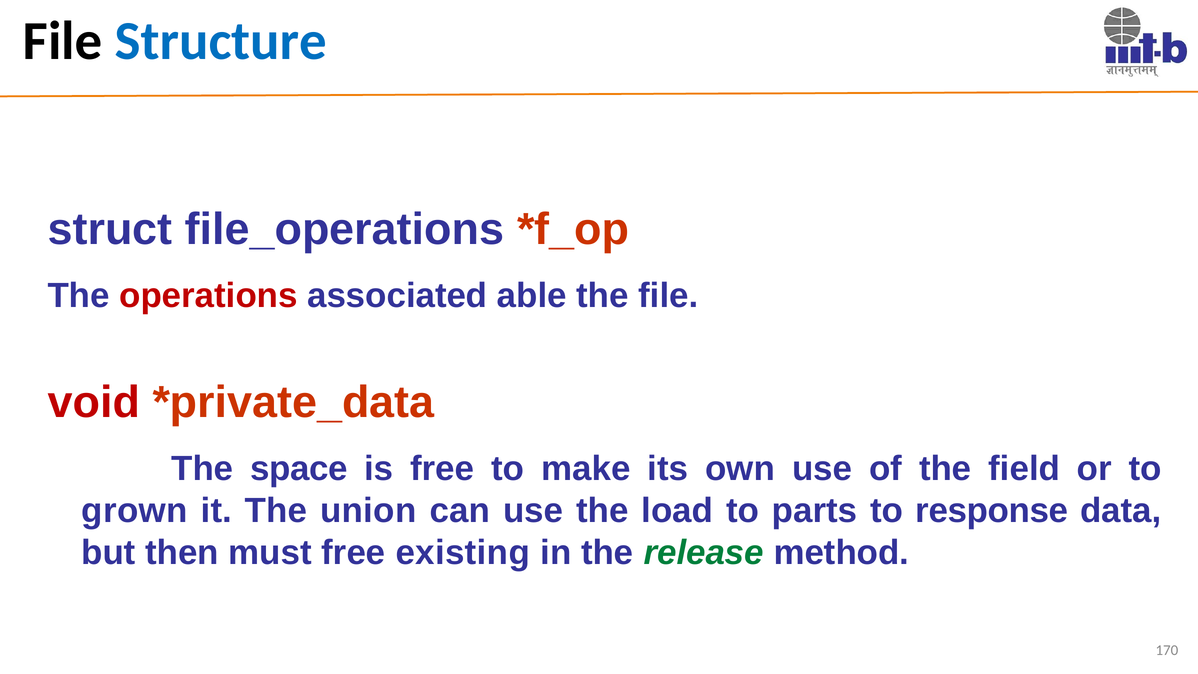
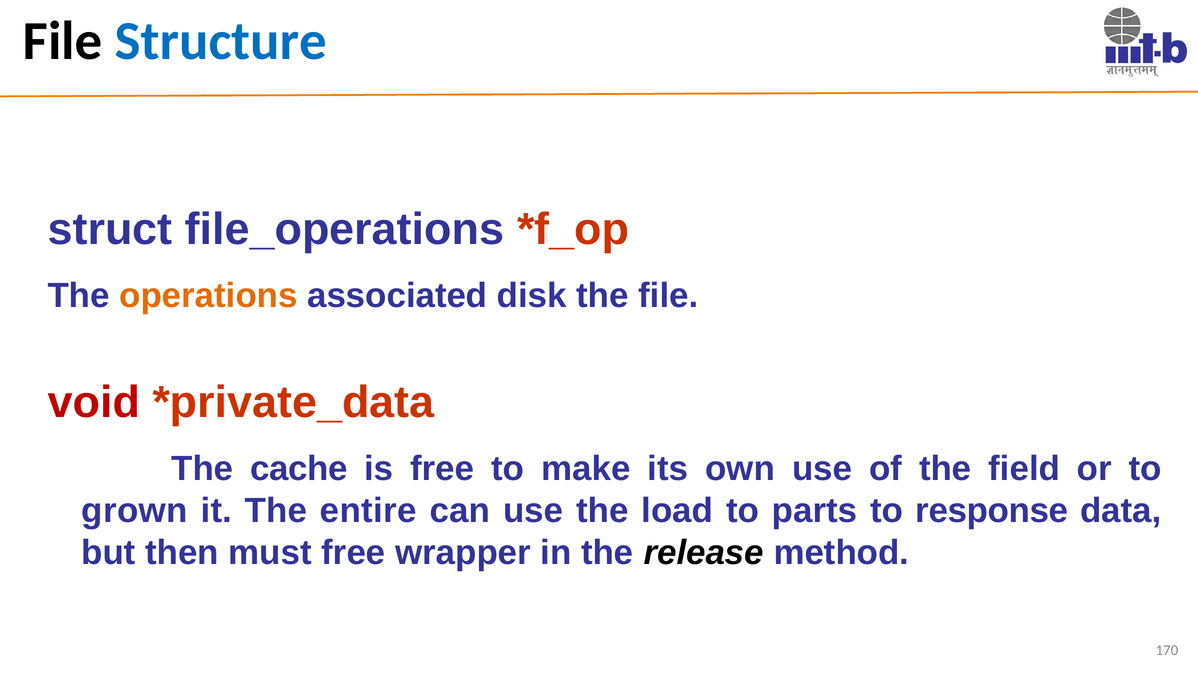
operations colour: red -> orange (208, 296)
able: able -> disk (532, 296)
space: space -> cache (299, 469)
union: union -> entire (368, 511)
existing: existing -> wrapper (463, 553)
release colour: green -> black (704, 553)
